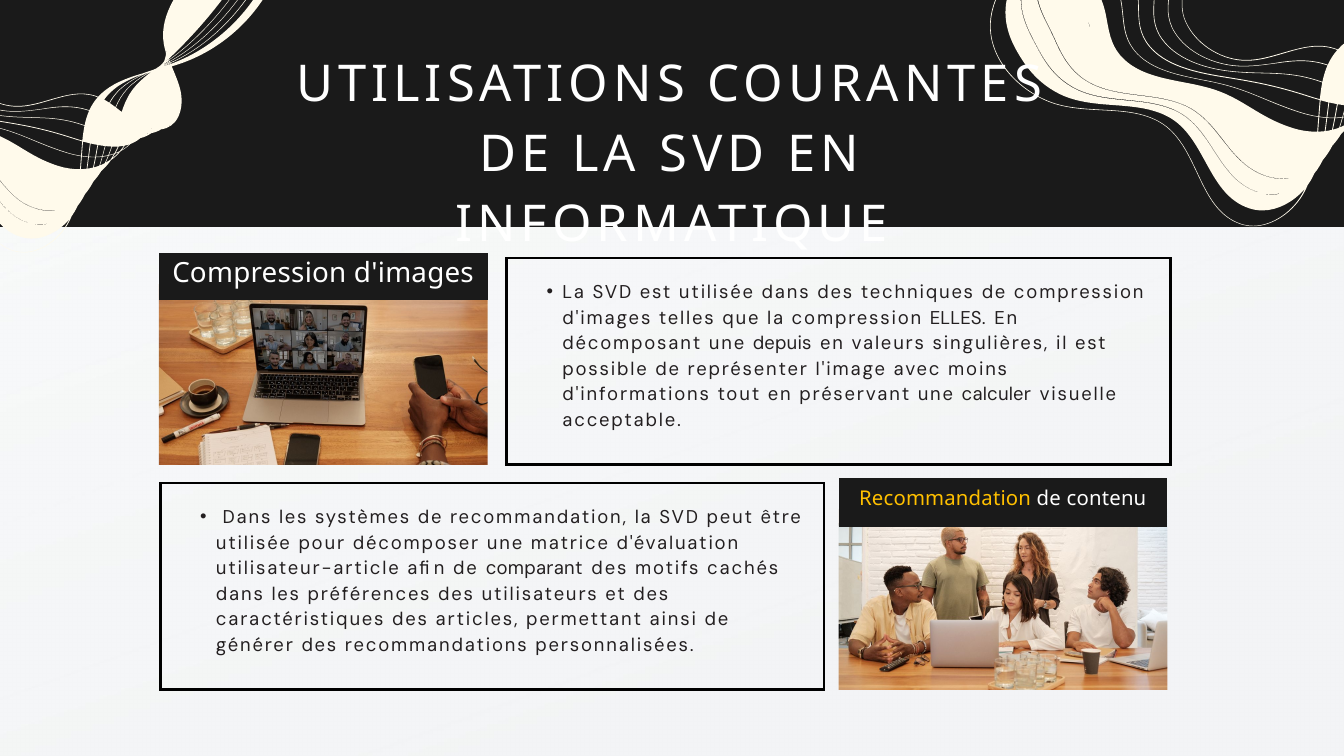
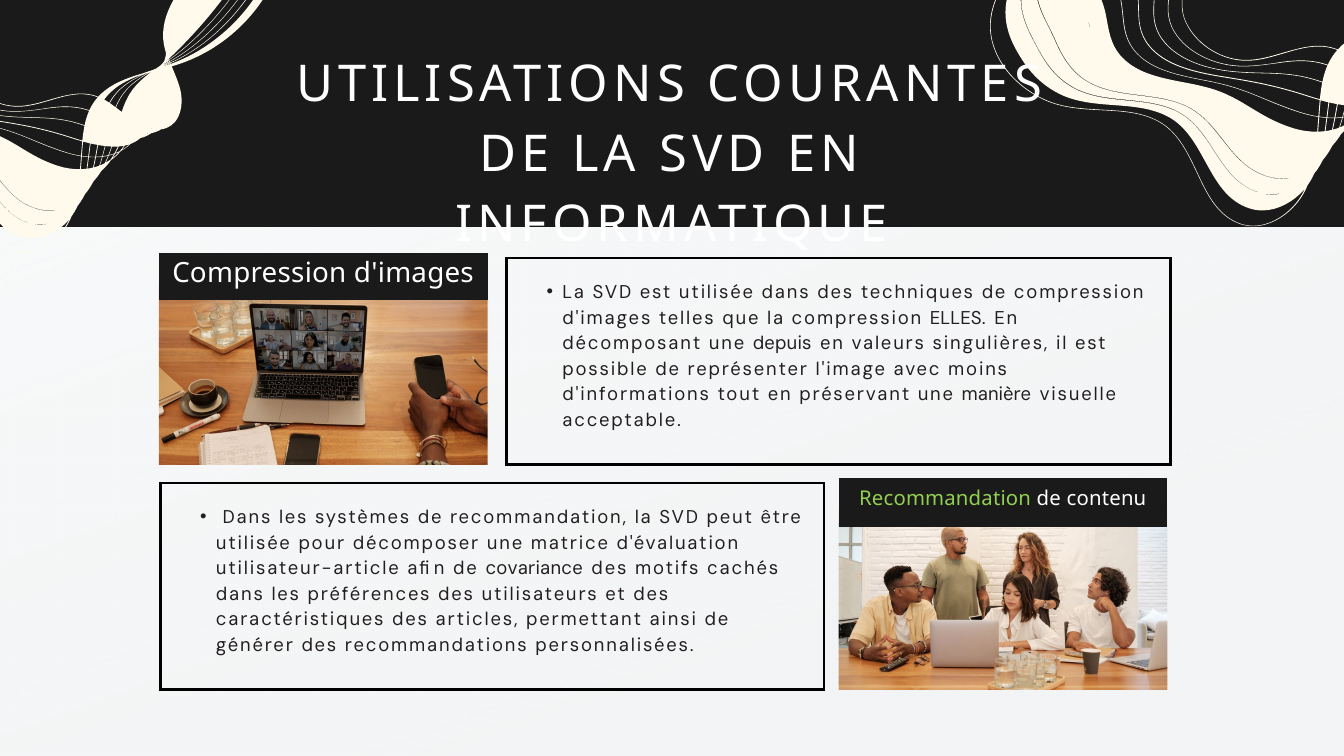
calculer: calculer -> manière (996, 395)
Recommandation colour: yellow -> light green (945, 499)
comparant: comparant -> covariance (534, 569)
